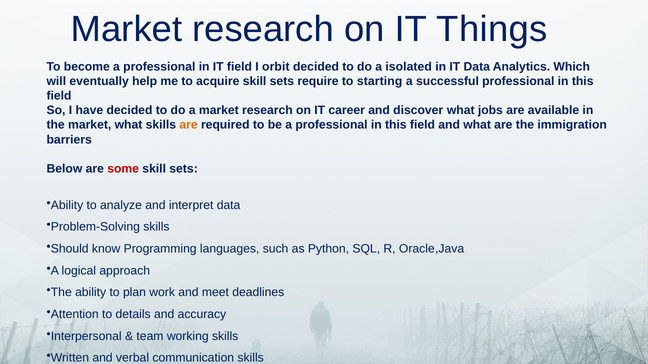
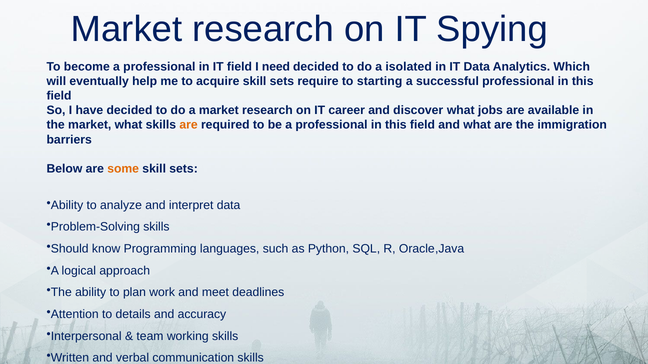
Things: Things -> Spying (492, 29)
orbit: orbit -> need (276, 67)
some colour: red -> orange (123, 169)
